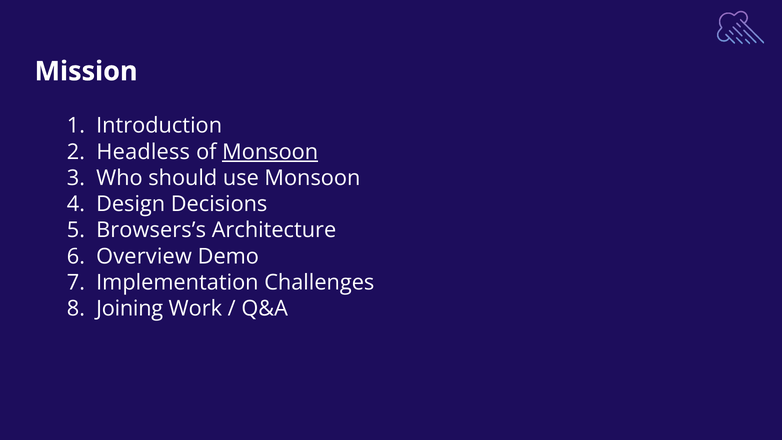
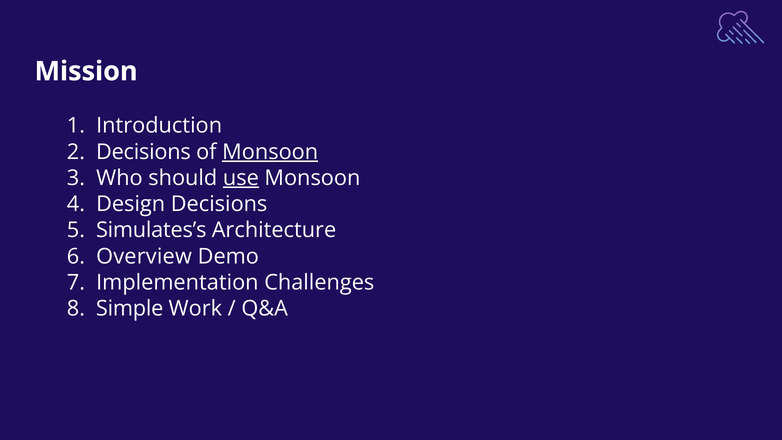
Headless: Headless -> Decisions (143, 152)
use underline: none -> present (241, 178)
Browsers’s: Browsers’s -> Simulates’s (151, 230)
Joining: Joining -> Simple (130, 308)
